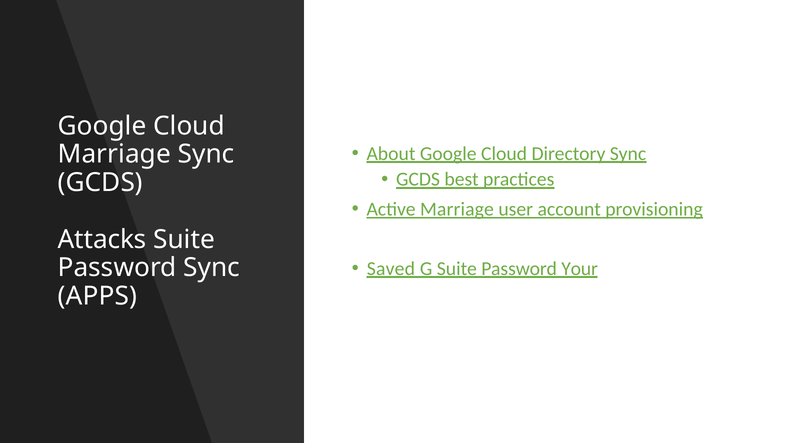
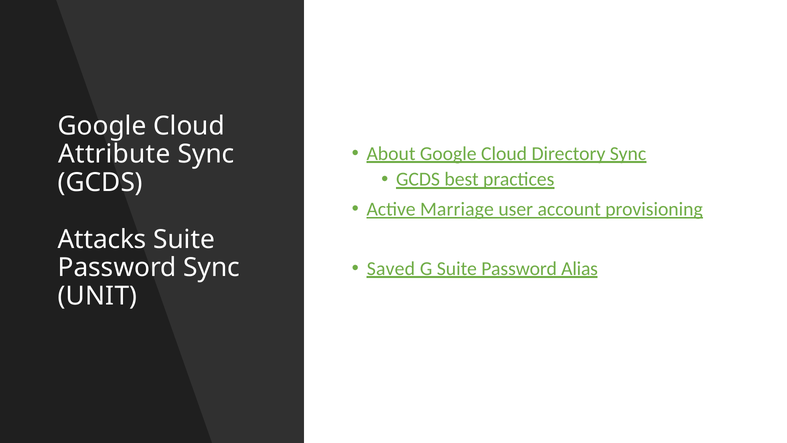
Marriage: Marriage -> Attribute (114, 154)
Your: Your -> Alias (580, 268)
APPS: APPS -> UNIT (98, 296)
